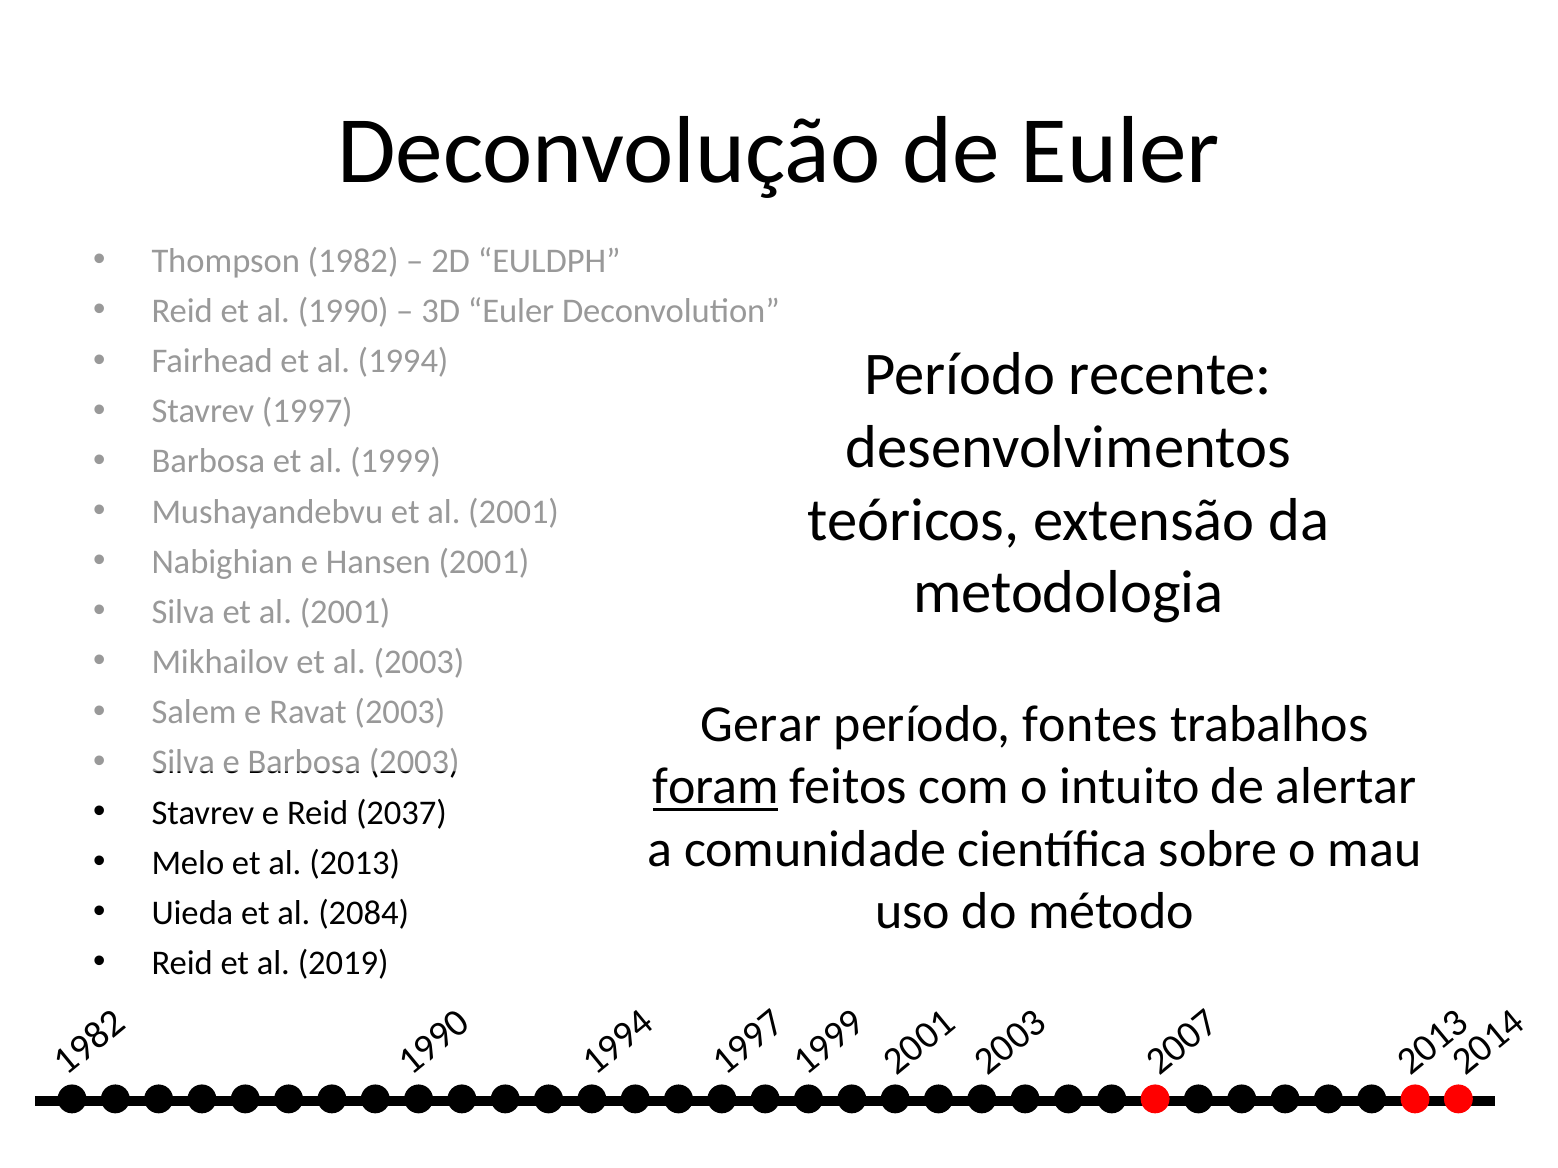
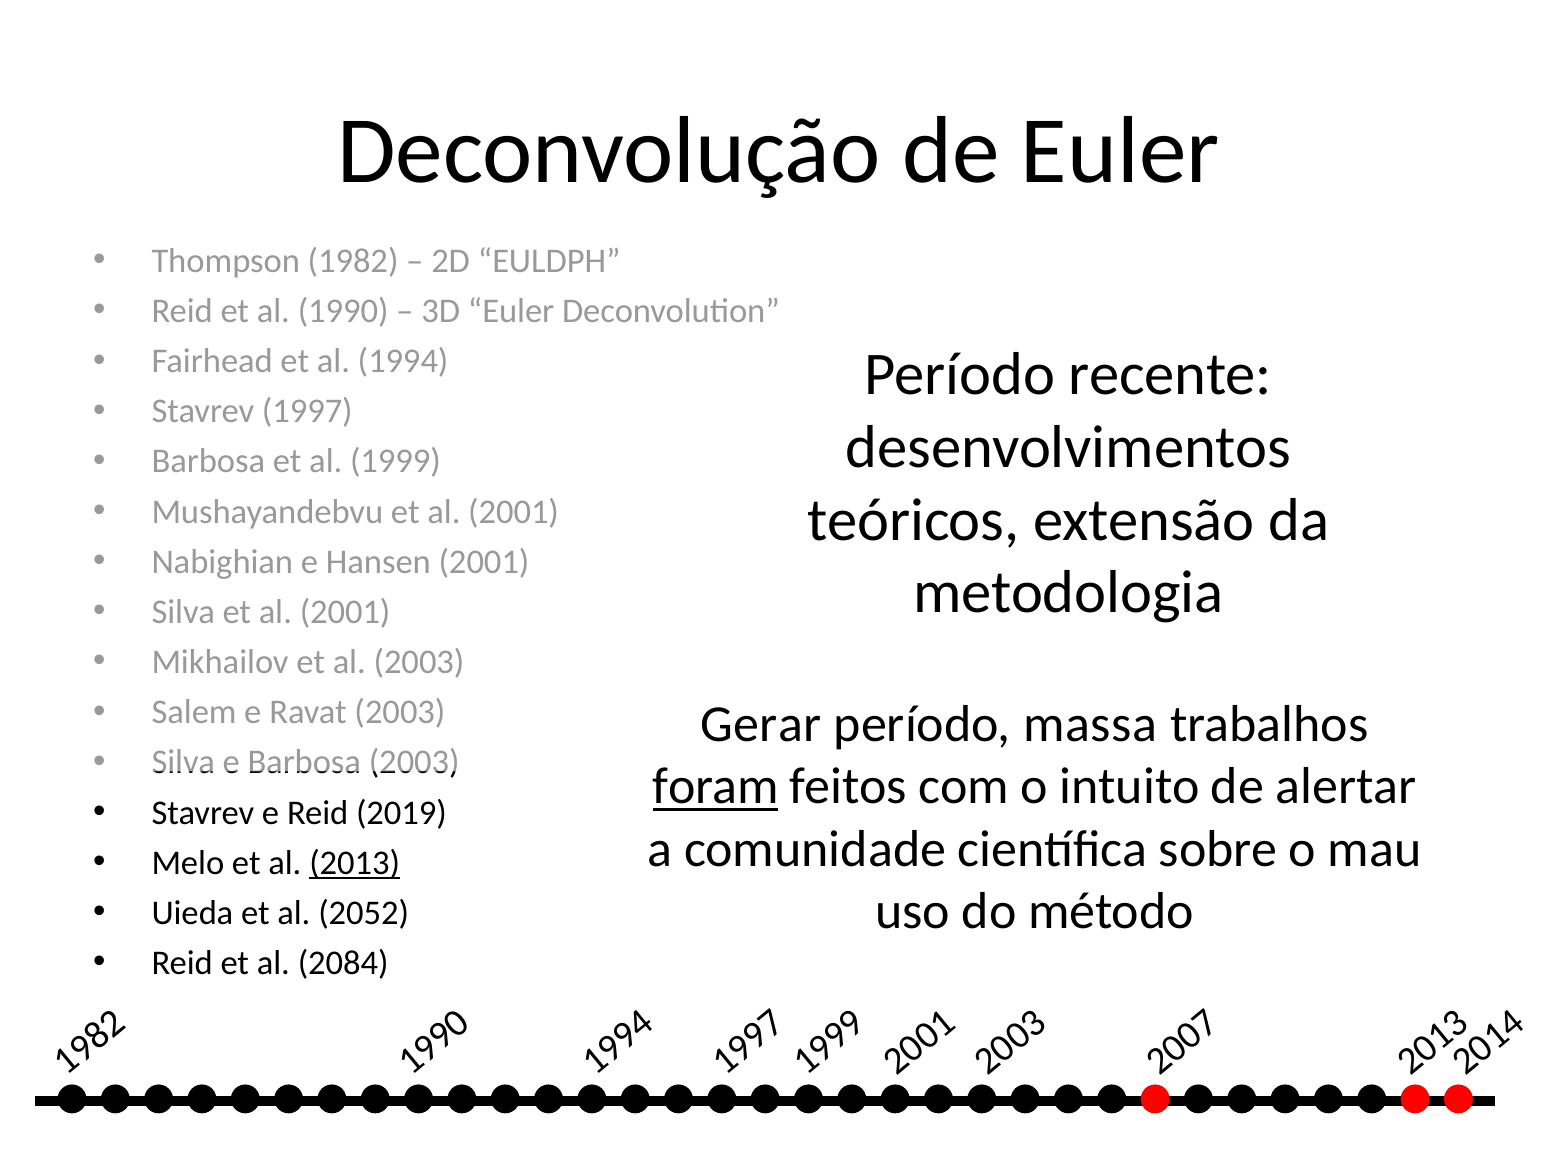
fontes: fontes -> massa (1090, 725)
2037: 2037 -> 2019 (401, 813)
2013 underline: none -> present (355, 863)
2084: 2084 -> 2052 (364, 913)
2019: 2019 -> 2084 (343, 964)
